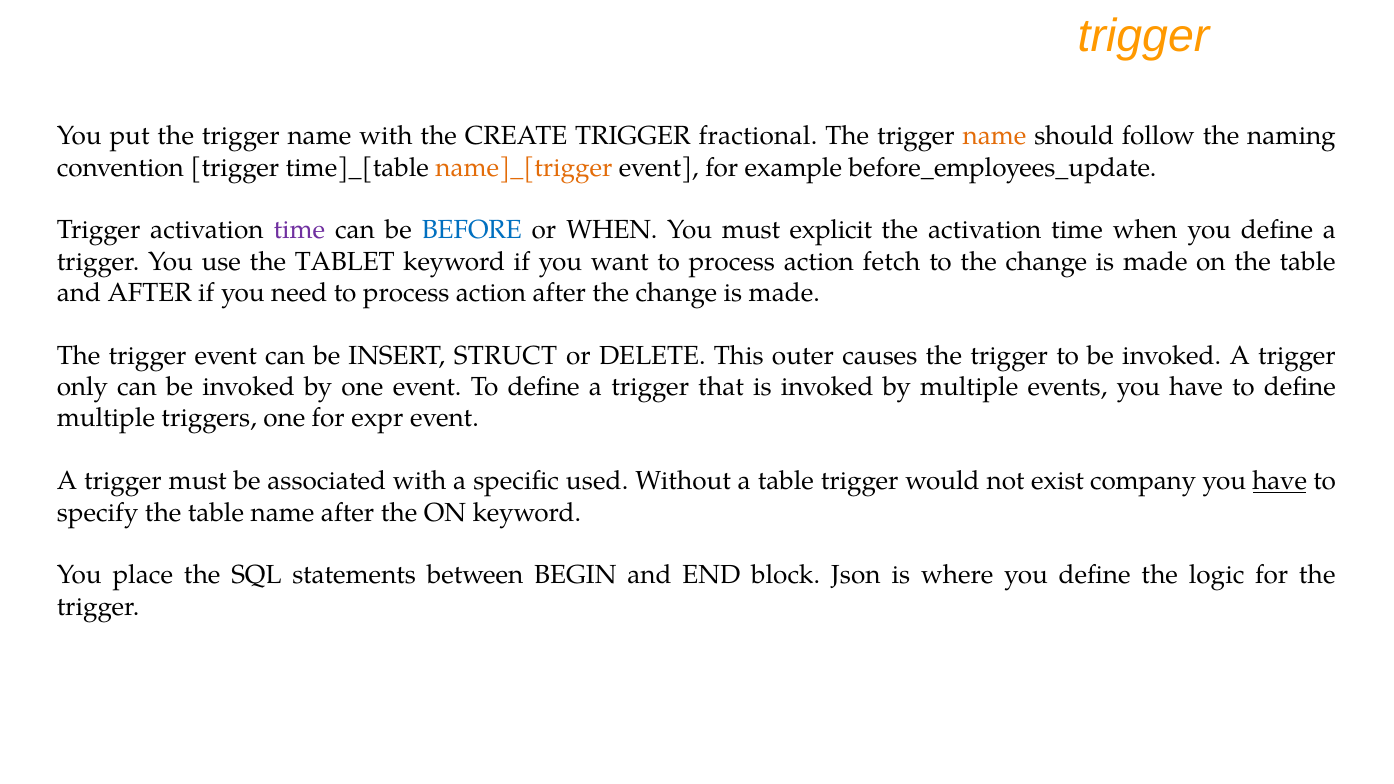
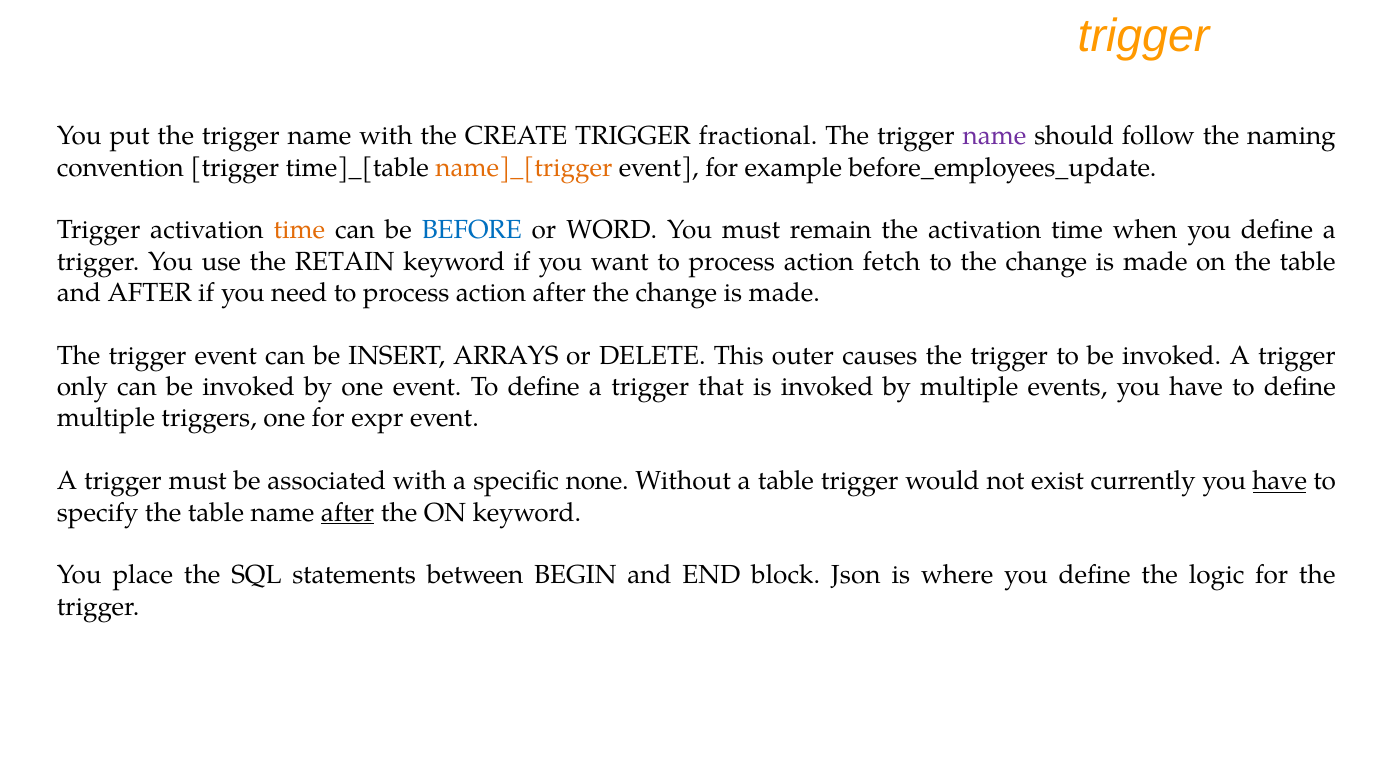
name colour: orange -> purple (995, 136)
time colour: purple -> orange (299, 230)
or WHEN: WHEN -> WORD (612, 230)
explicit: explicit -> remain (831, 230)
TABLET: TABLET -> RETAIN (345, 262)
STRUCT: STRUCT -> ARRAYS (506, 356)
used: used -> none (597, 481)
company: company -> currently (1143, 481)
after underline: none -> present (348, 513)
